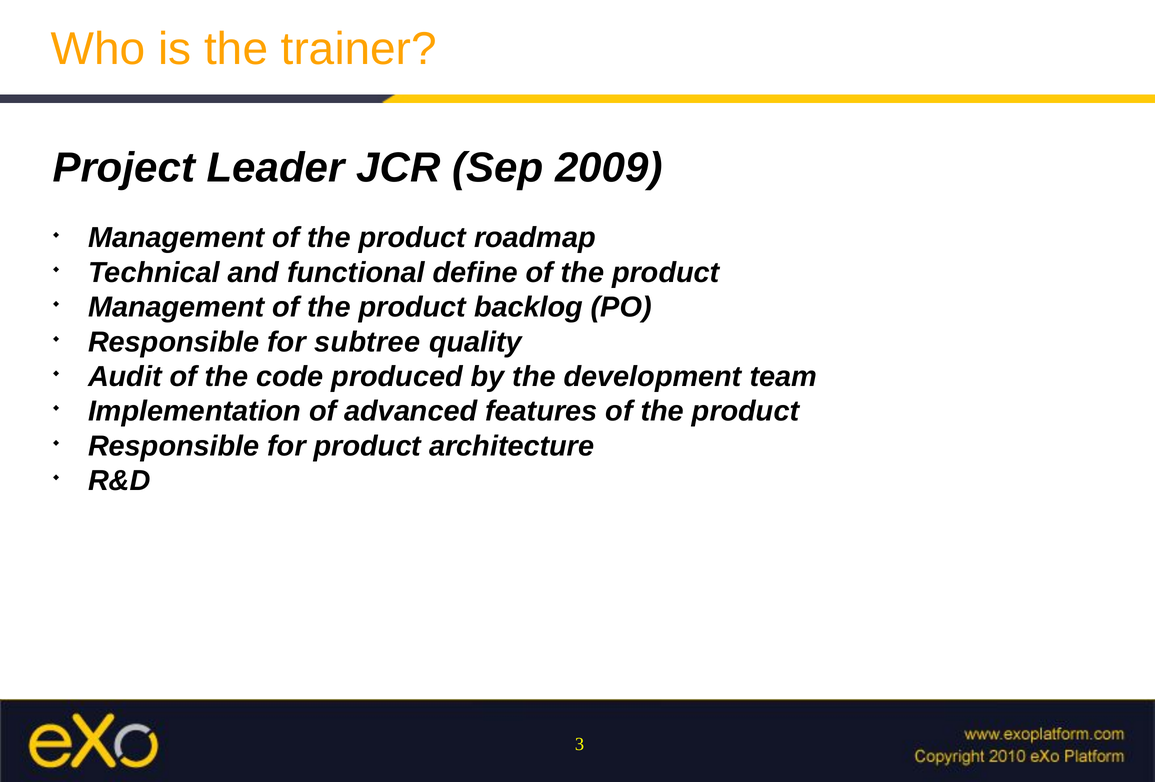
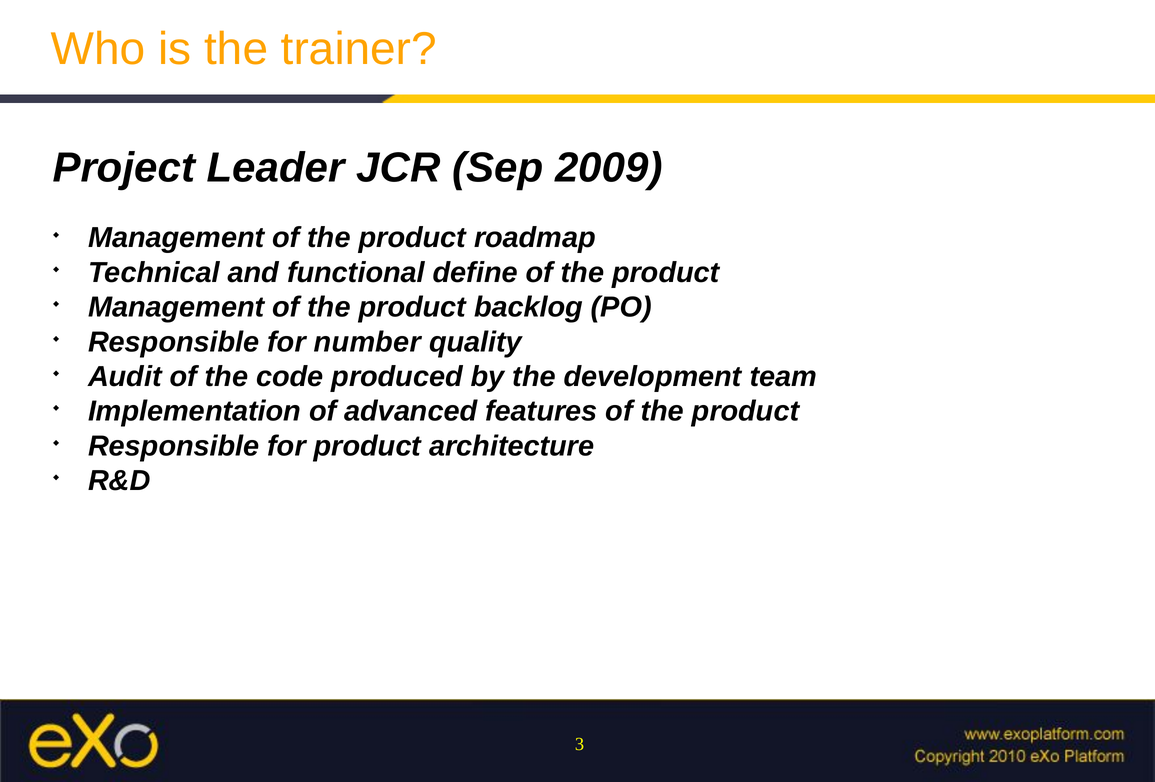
subtree: subtree -> number (367, 342)
